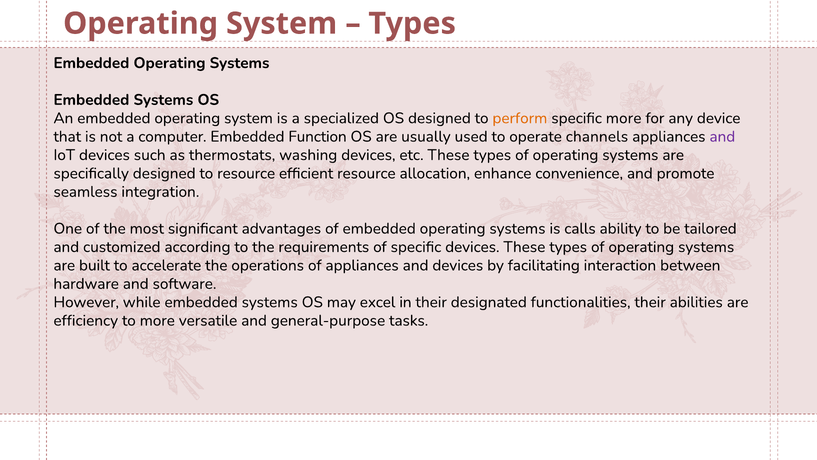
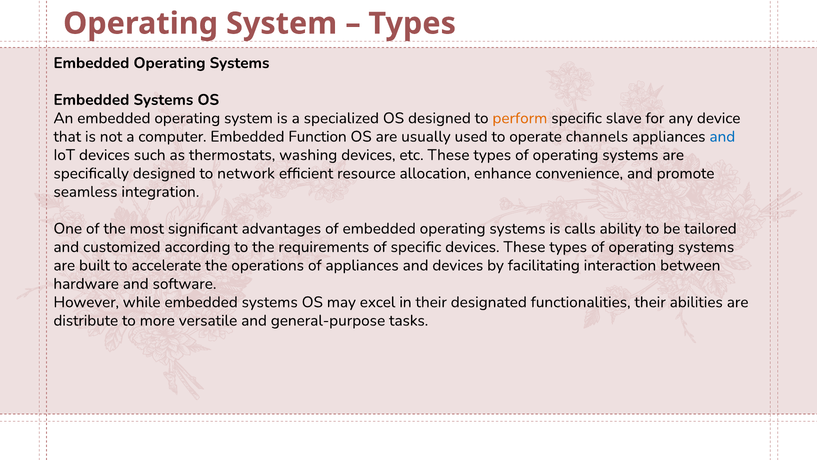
specific more: more -> slave (624, 118)
and colour: purple -> blue (722, 136)
to resource: resource -> network (246, 173)
efficiency: efficiency -> distribute (86, 320)
